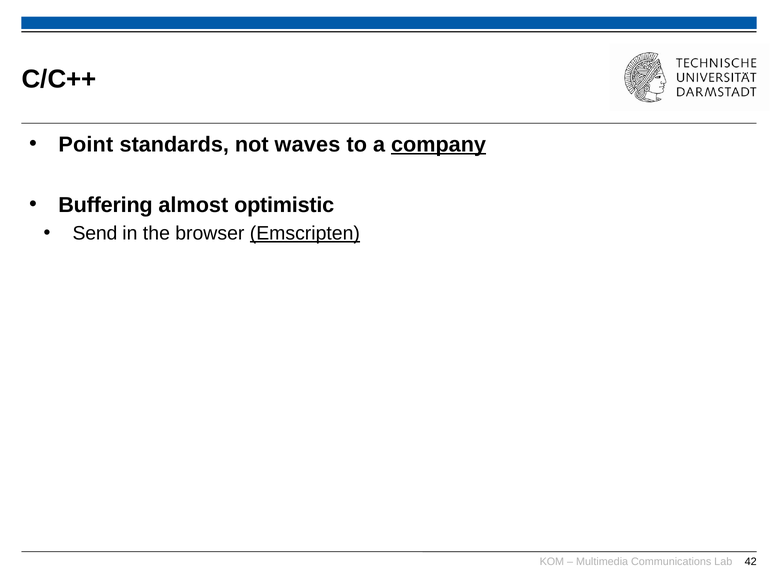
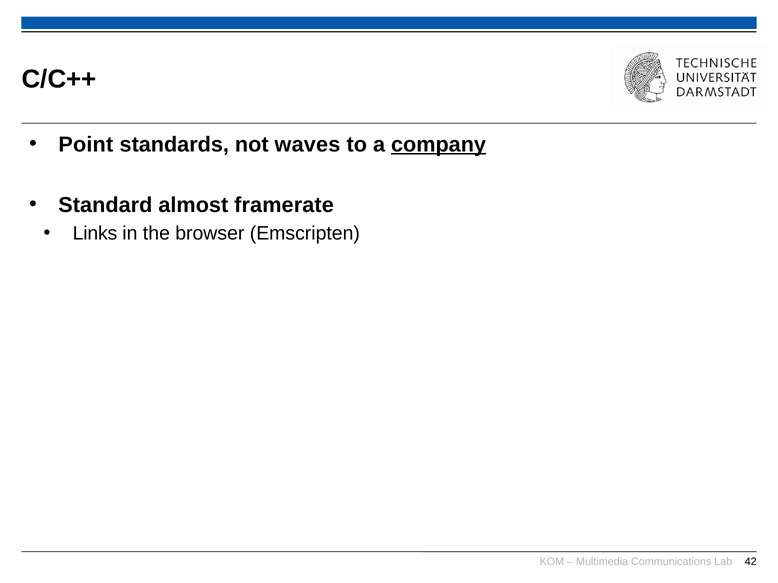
Buffering: Buffering -> Standard (105, 205)
optimistic: optimistic -> framerate (284, 205)
Send: Send -> Links (95, 234)
Emscripten underline: present -> none (305, 234)
